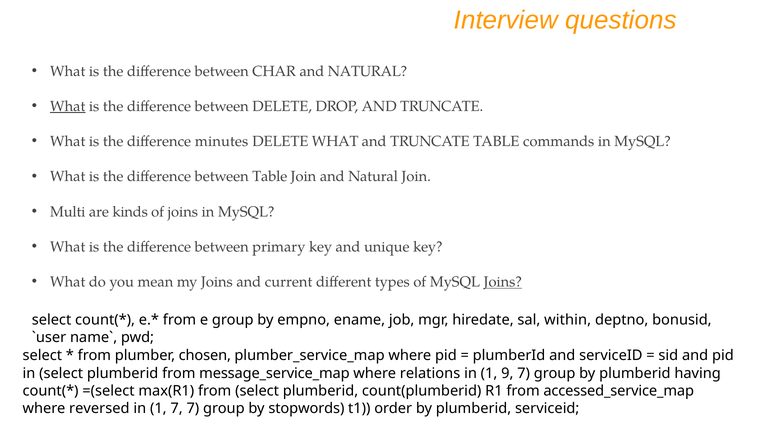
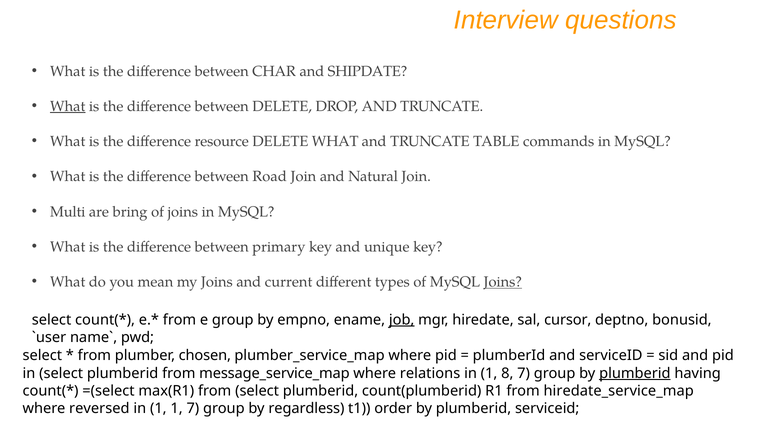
CHAR and NATURAL: NATURAL -> SHIPDATE (368, 71)
minutes: minutes -> resource (222, 141)
between Table: Table -> Road (270, 176)
kinds: kinds -> bring (130, 212)
job underline: none -> present (402, 320)
within: within -> cursor (568, 320)
9: 9 -> 8 (507, 373)
plumberid underline: none -> present (635, 373)
accessed_service_map: accessed_service_map -> hiredate_service_map (619, 391)
1 7: 7 -> 1 (177, 408)
stopwords: stopwords -> regardless (306, 408)
